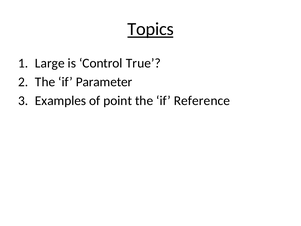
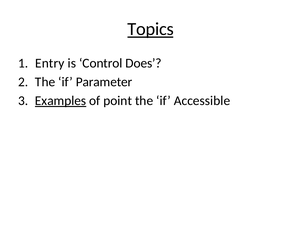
Large: Large -> Entry (50, 63)
True: True -> Does (143, 63)
Examples underline: none -> present (61, 101)
Reference: Reference -> Accessible (202, 101)
